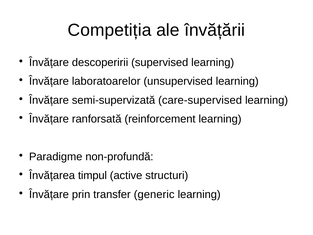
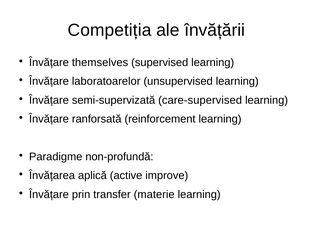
descoperirii: descoperirii -> themselves (100, 62)
timpul: timpul -> aplică (92, 175)
structuri: structuri -> improve (167, 175)
generic: generic -> materie (154, 194)
